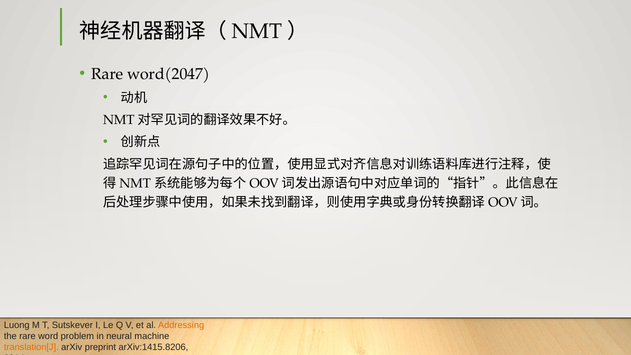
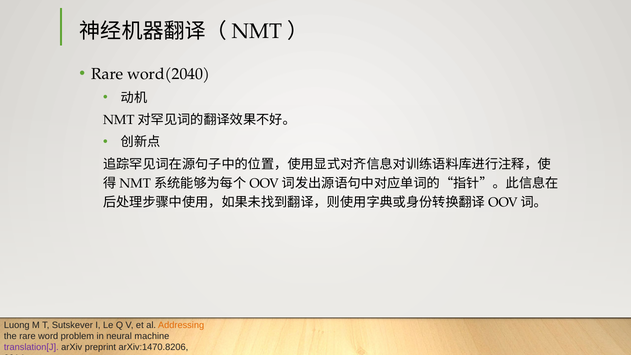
word(2047: word(2047 -> word(2040 (169, 74)
translation[J colour: orange -> purple (31, 347)
arXiv:1415.8206: arXiv:1415.8206 -> arXiv:1470.8206 (153, 347)
